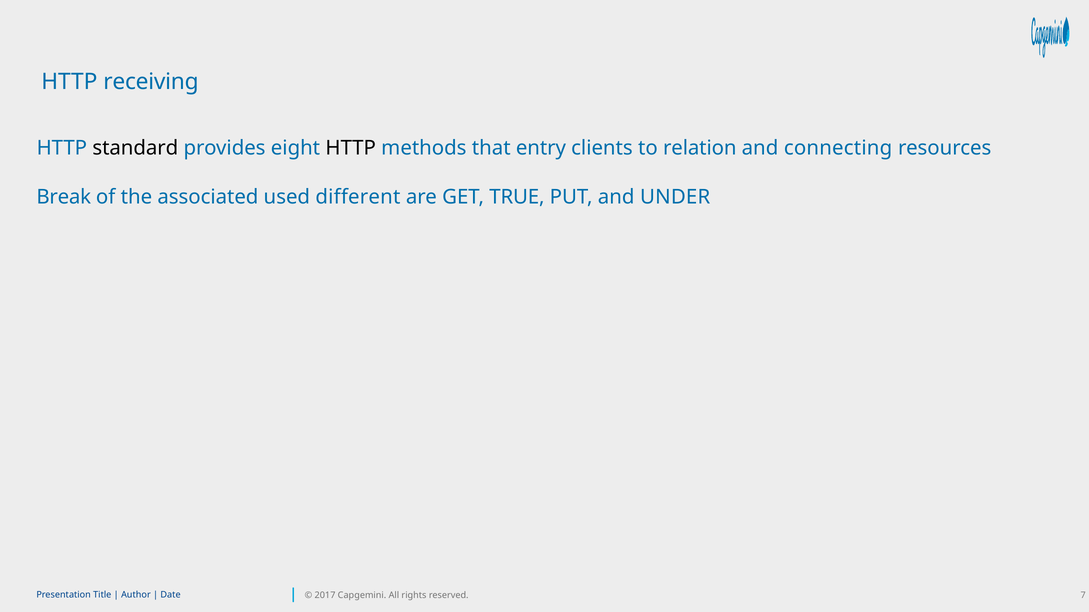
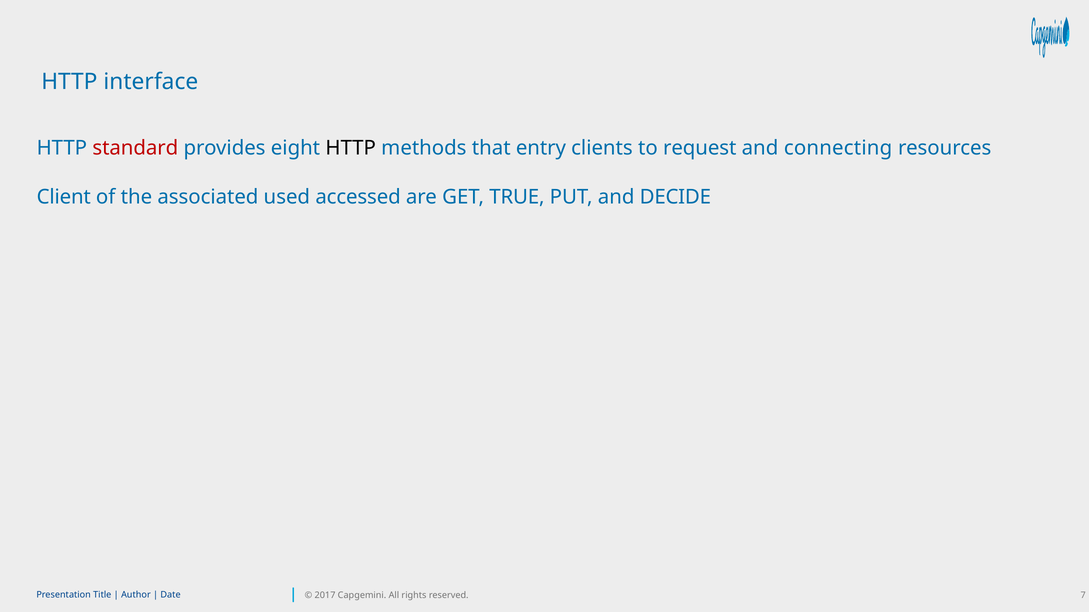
receiving: receiving -> interface (151, 82)
standard colour: black -> red (135, 148)
relation: relation -> request (700, 148)
Break: Break -> Client (64, 197)
different: different -> accessed (358, 197)
UNDER: UNDER -> DECIDE (675, 197)
